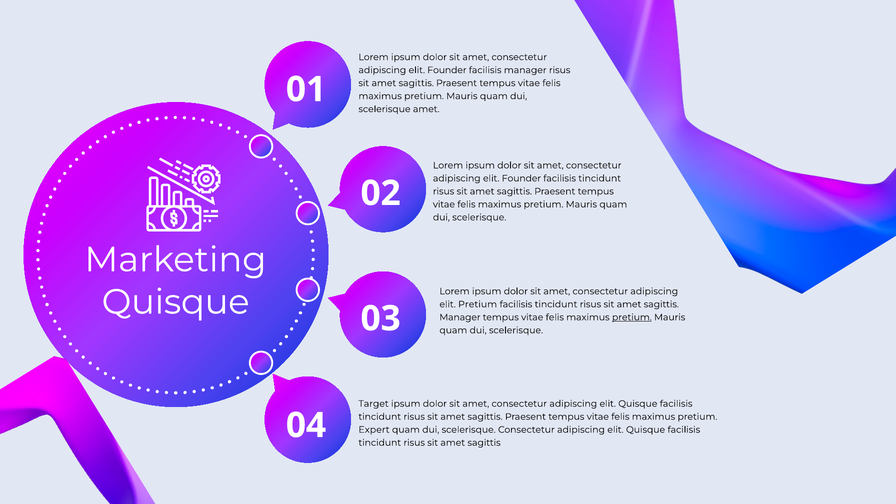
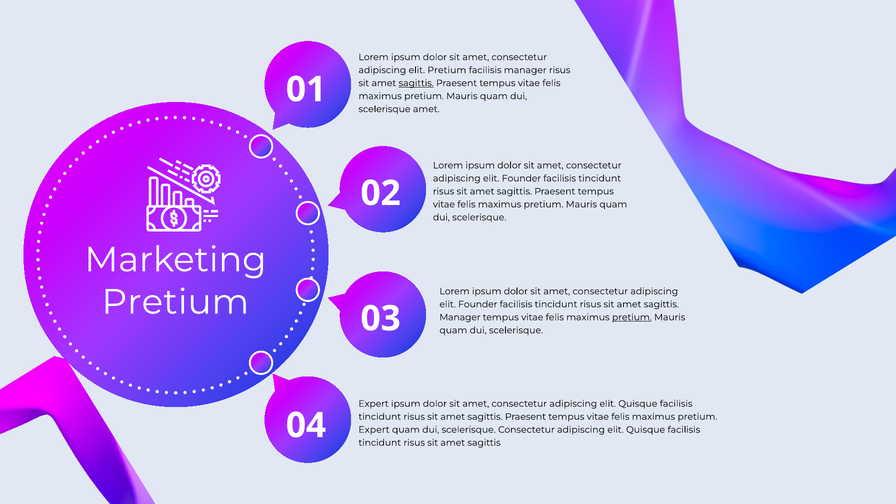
Founder: Founder -> Pretium (447, 70)
sagittis underline: none -> present (416, 83)
Quisque: Quisque -> Pretium (175, 302)
Pretium: Pretium -> Founder (478, 304)
Target: Target -> Expert (374, 404)
